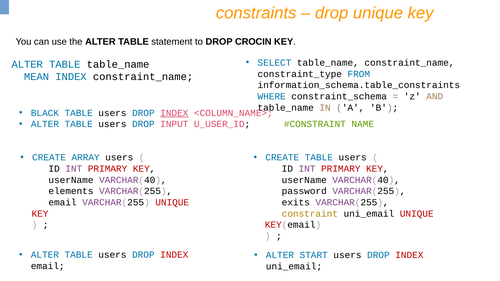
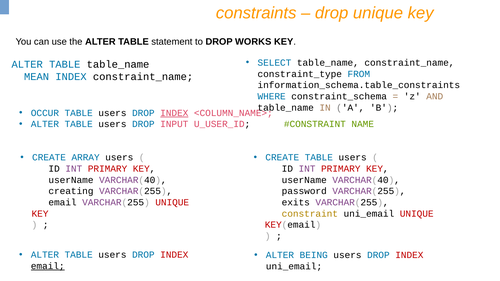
CROCIN: CROCIN -> WORKS (253, 42)
BLACK: BLACK -> OCCUR (45, 113)
elements: elements -> creating (71, 191)
START: START -> BEING (314, 255)
email underline: none -> present (48, 266)
